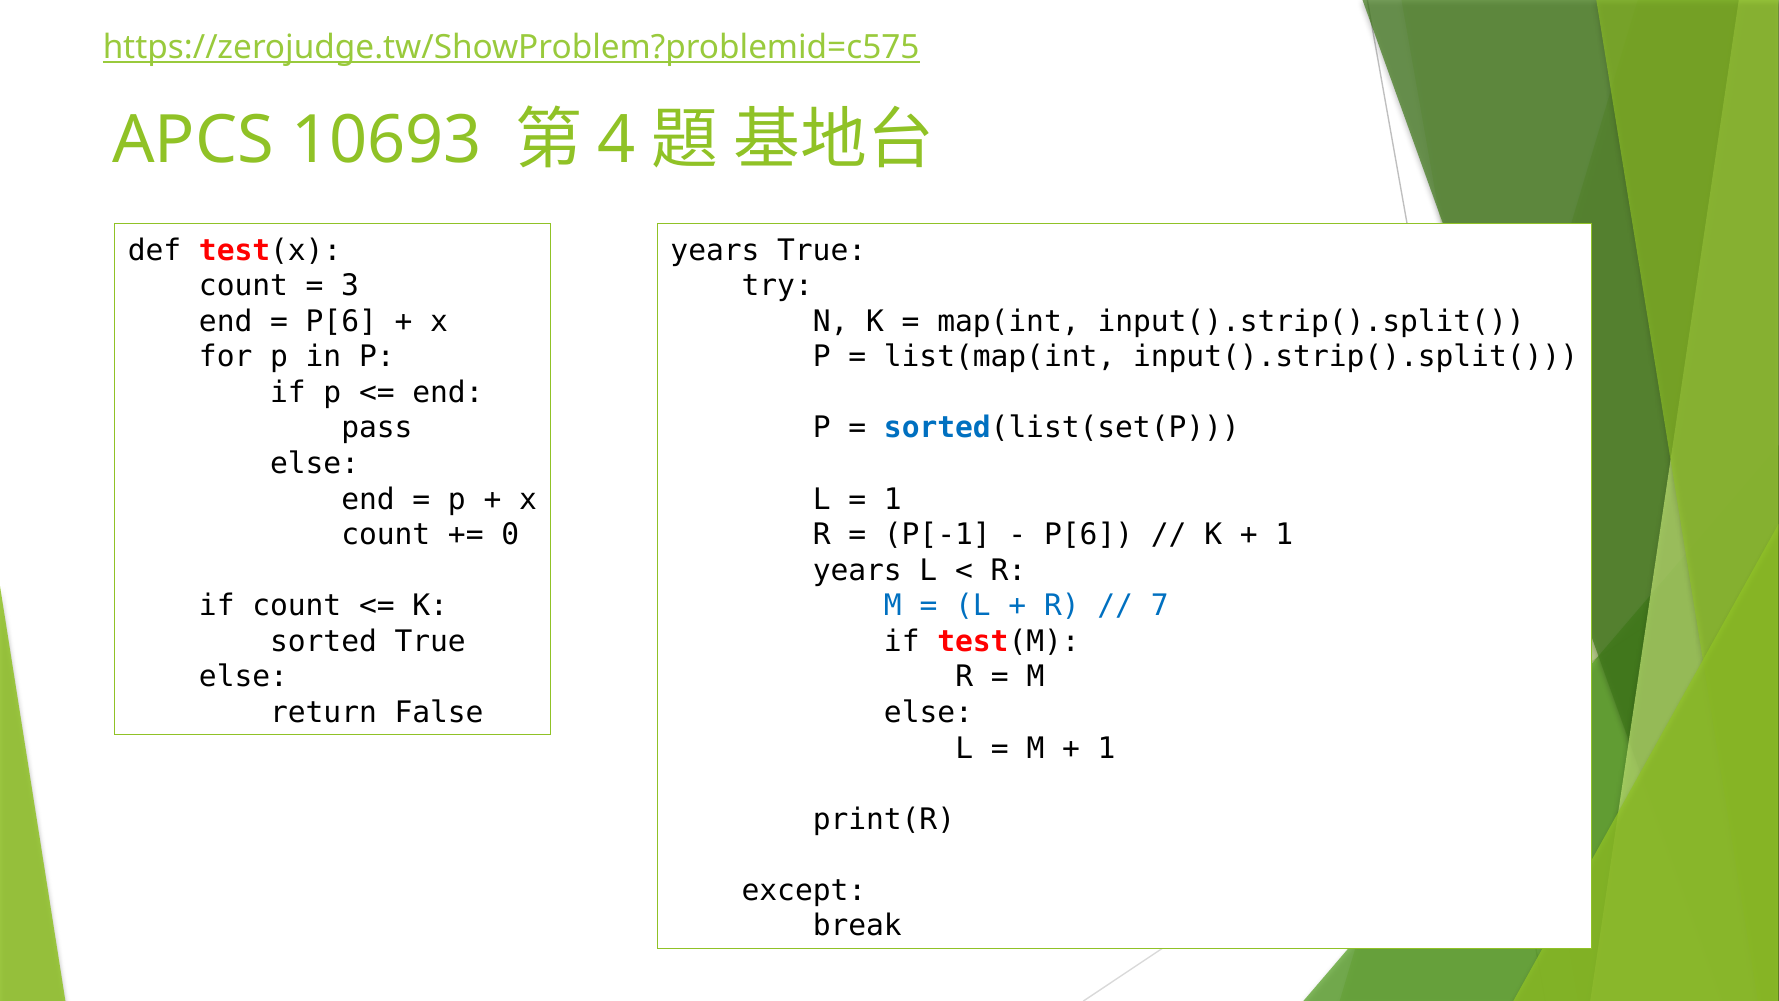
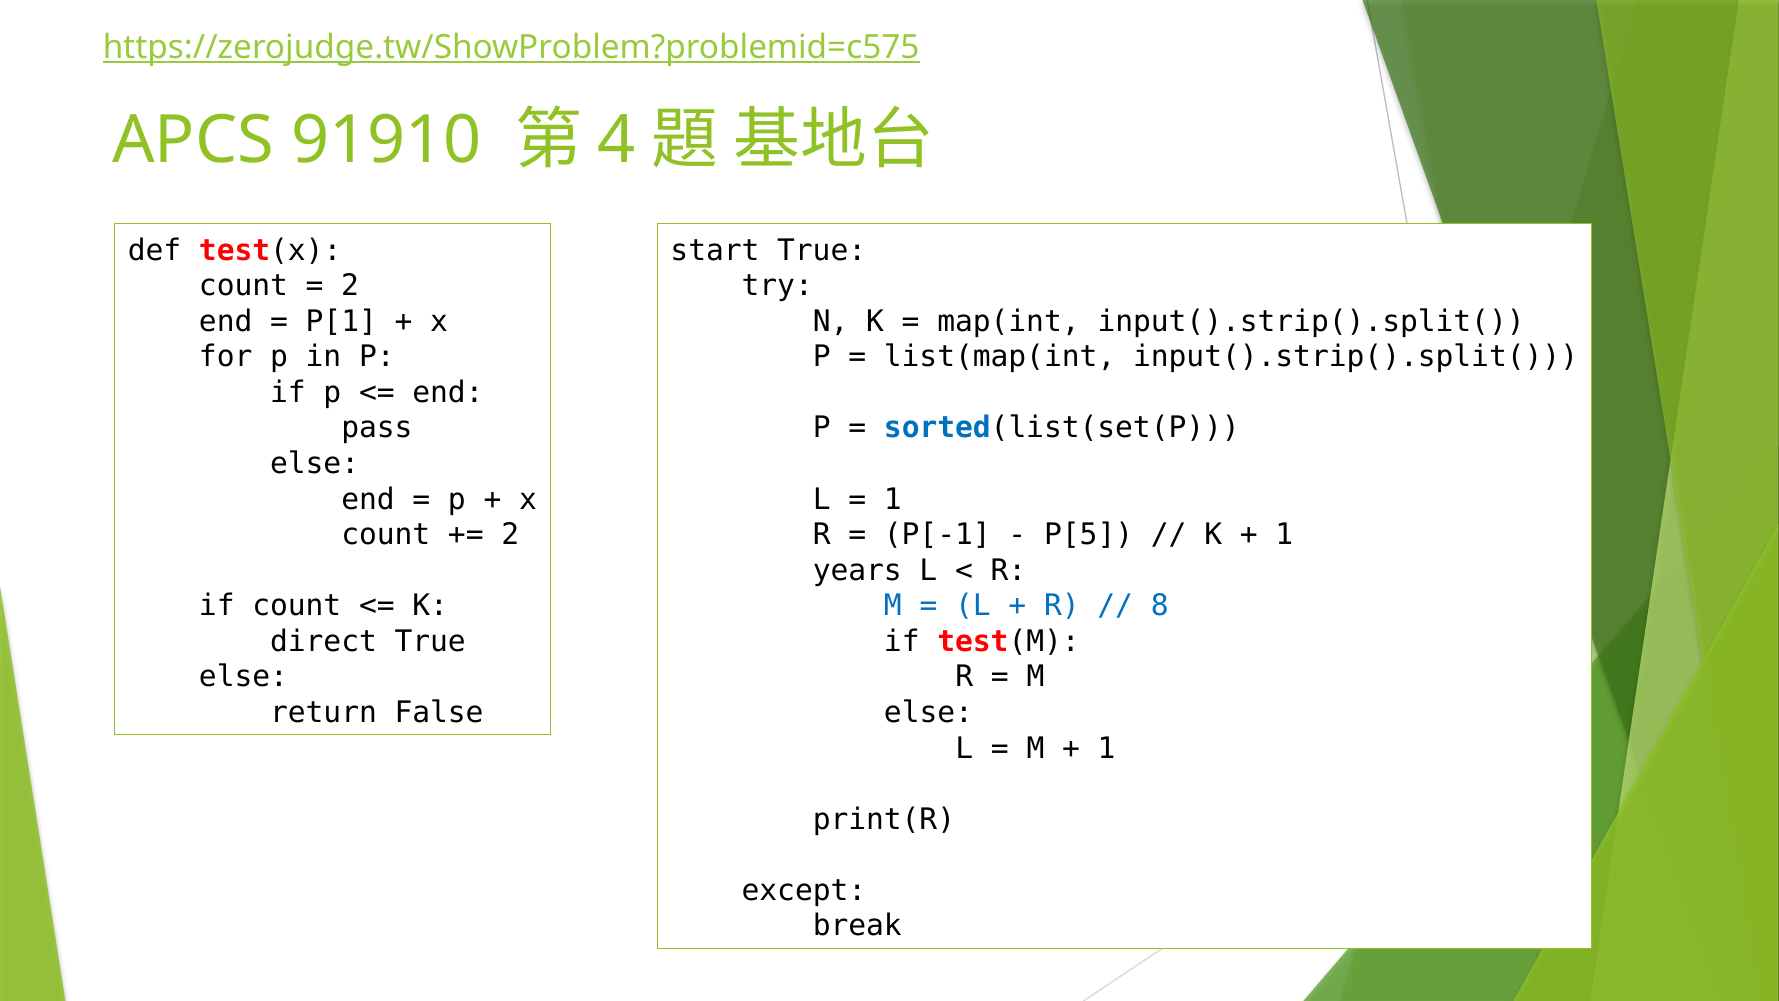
10693: 10693 -> 91910 (386, 140)
years: years -> start (715, 250)
3: 3 -> 2 (350, 286)
P[6: P[6 -> P[1 (341, 321)
0: 0 -> 2 (510, 535)
P[6: P[6 -> P[5 (1089, 535)
7: 7 -> 8 (1160, 606)
sorted: sorted -> direct (323, 641)
